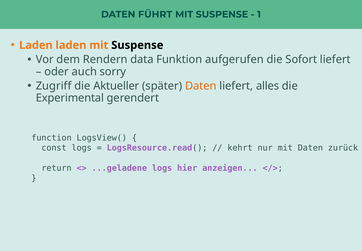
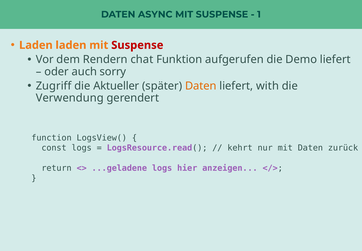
FÜHRT: FÜHRT -> ASYNC (155, 14)
Suspense colour: black -> red (137, 45)
data: data -> chat (142, 59)
Sofort: Sofort -> Demo (301, 59)
alles: alles -> with (267, 86)
Experimental: Experimental -> Verwendung (70, 98)
